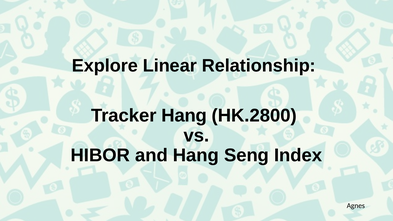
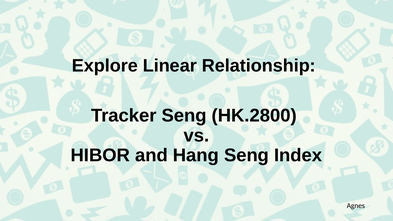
Tracker Hang: Hang -> Seng (184, 116)
